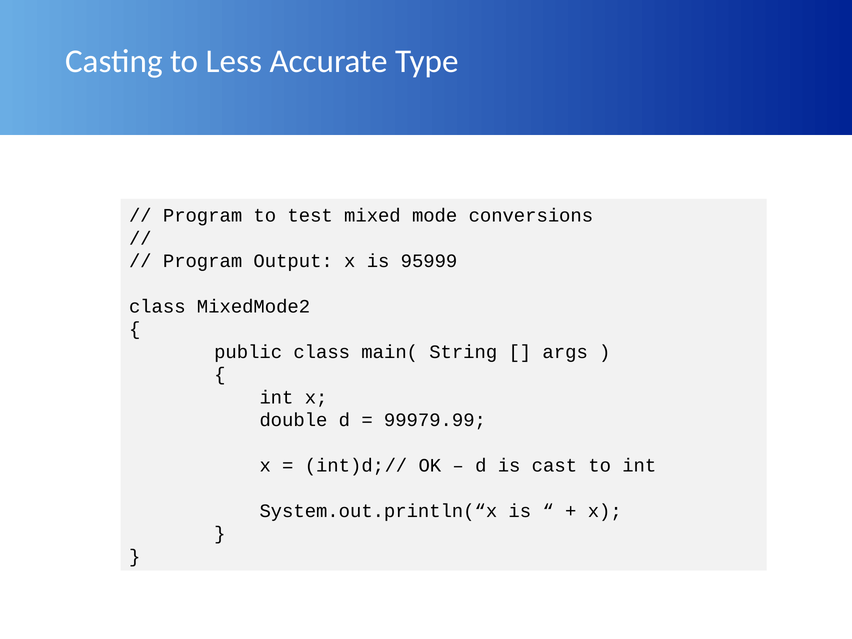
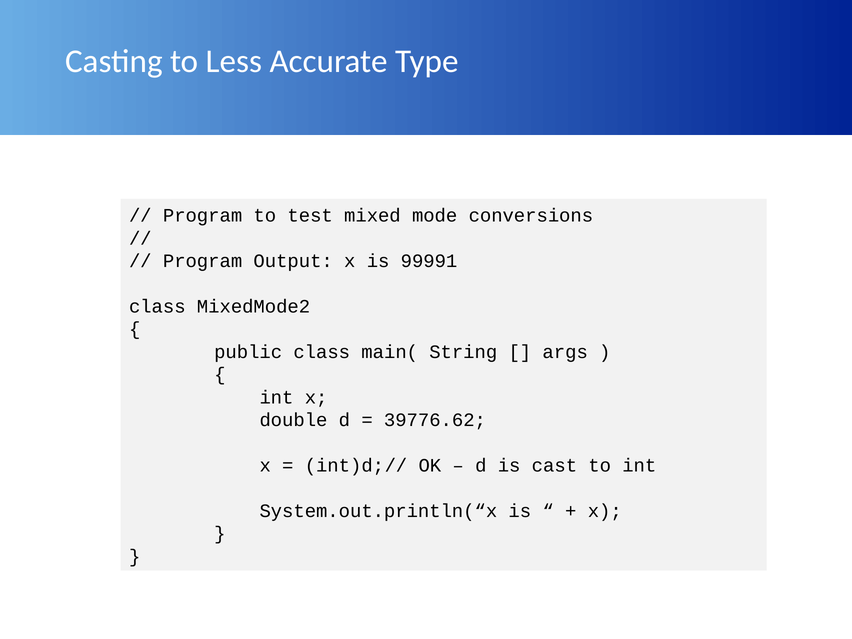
95999: 95999 -> 99991 (429, 261)
99979.99: 99979.99 -> 39776.62 (435, 420)
